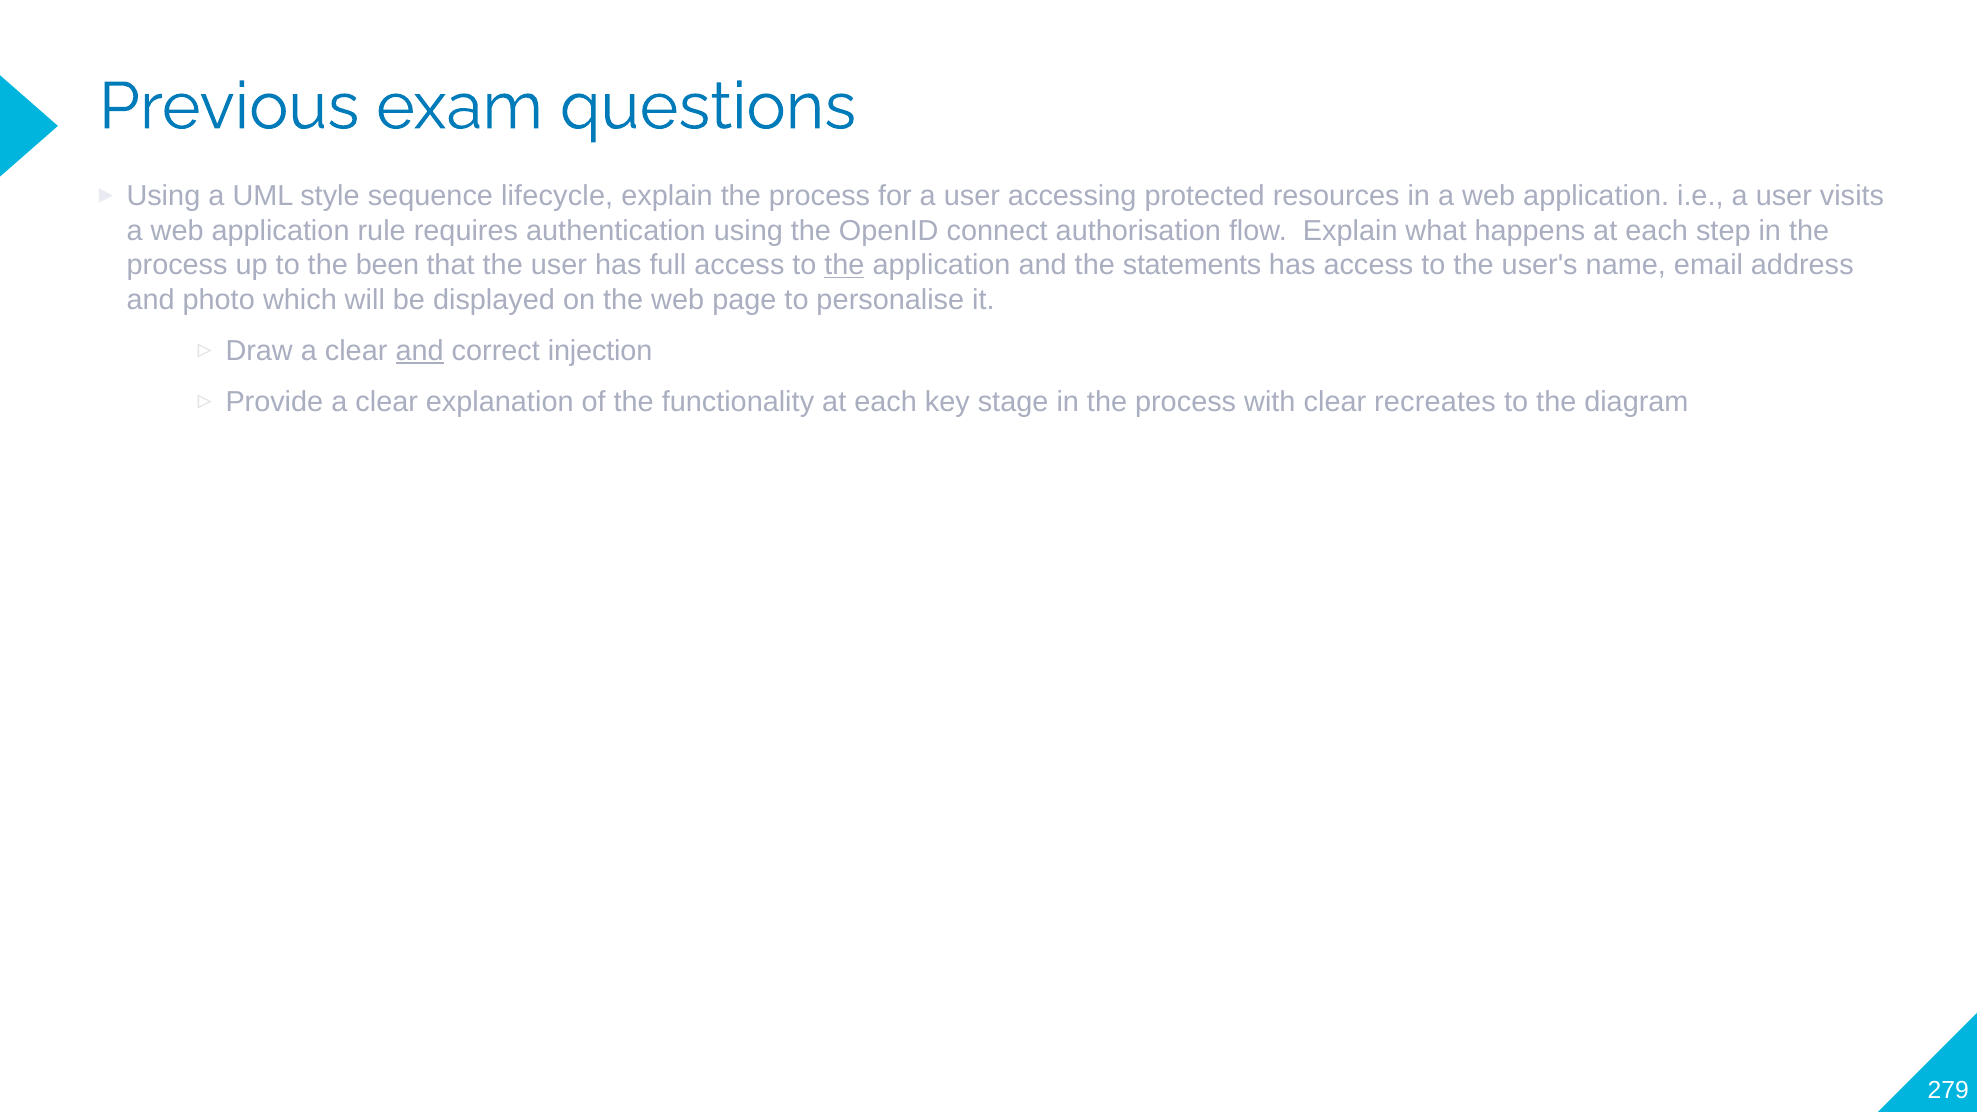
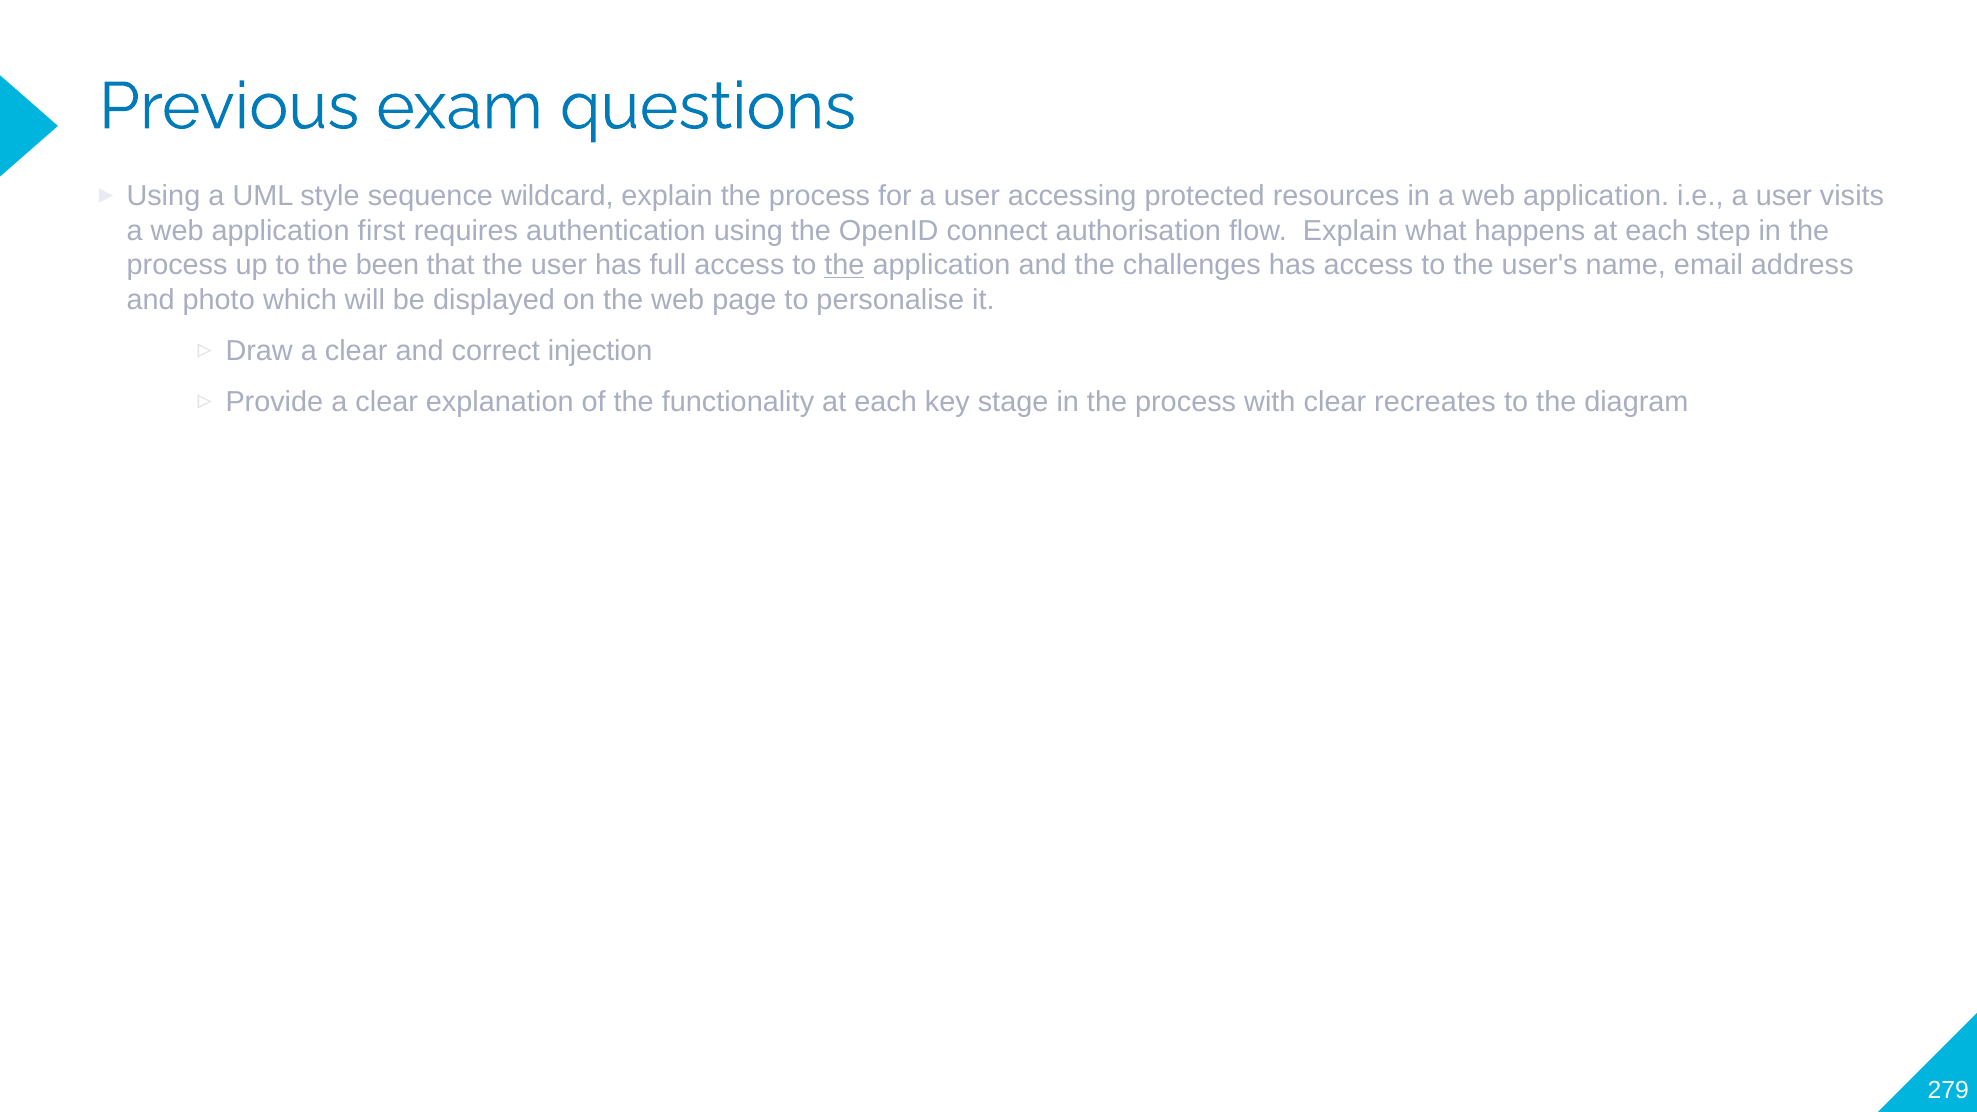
lifecycle: lifecycle -> wildcard (557, 196)
rule: rule -> first (382, 231)
statements: statements -> challenges (1192, 265)
and underline: present -> none (420, 351)
